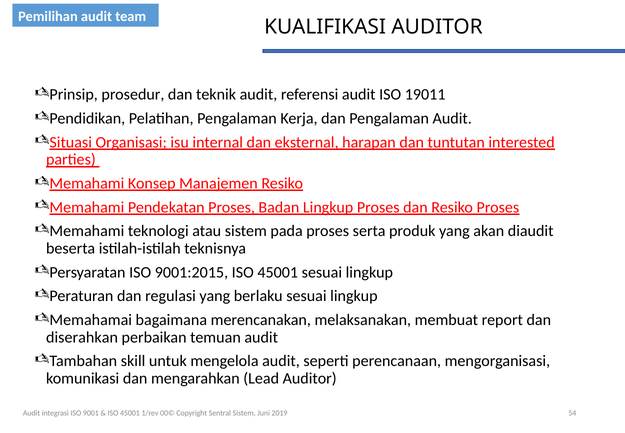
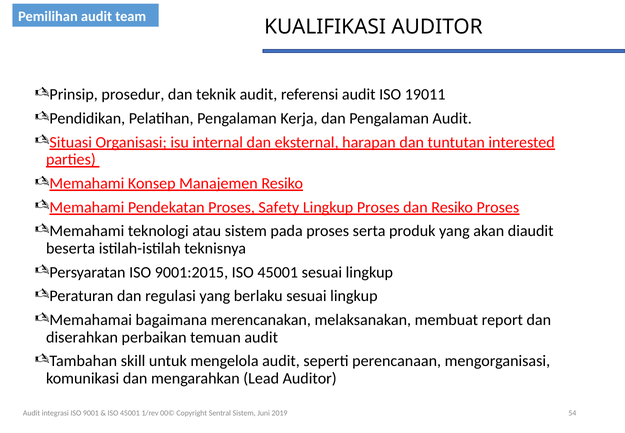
Badan: Badan -> Safety (279, 207)
